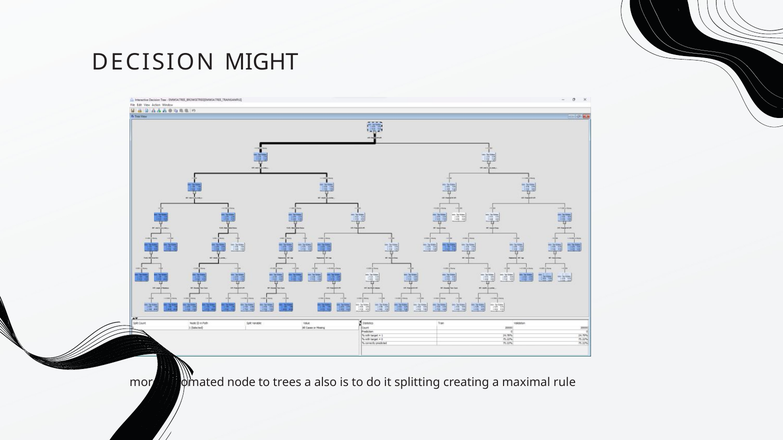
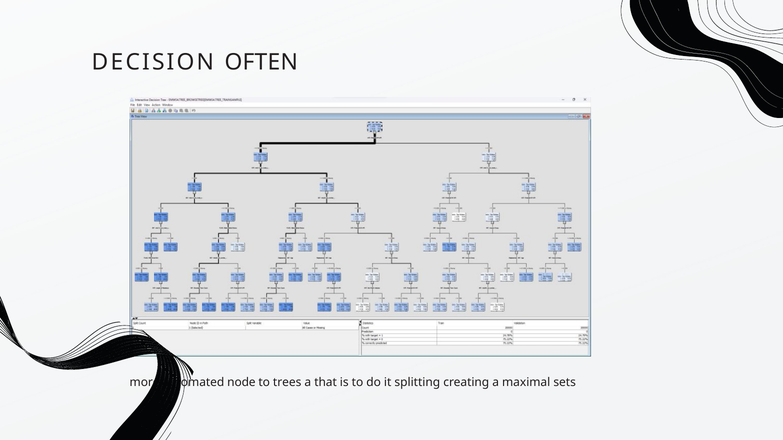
MIGHT: MIGHT -> OFTEN (261, 62)
also: also -> that (326, 382)
rule: rule -> sets (565, 382)
